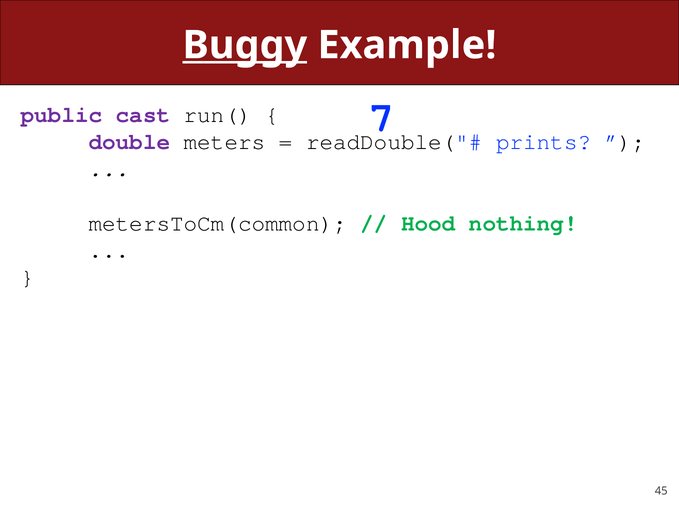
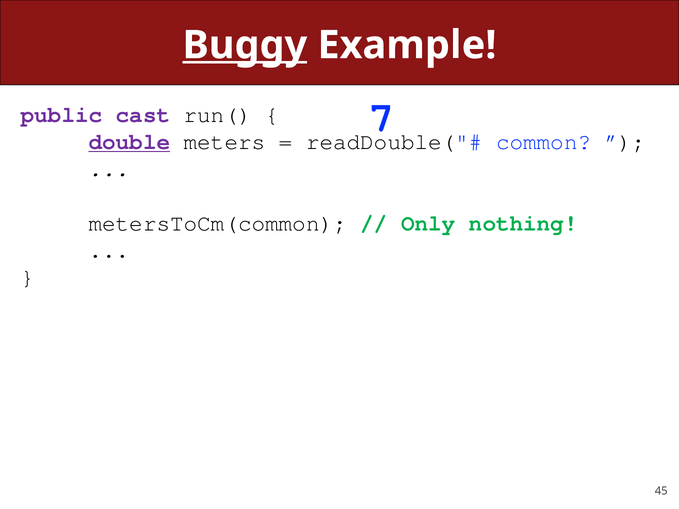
double underline: none -> present (129, 142)
prints: prints -> common (544, 142)
Hood: Hood -> Only (428, 223)
